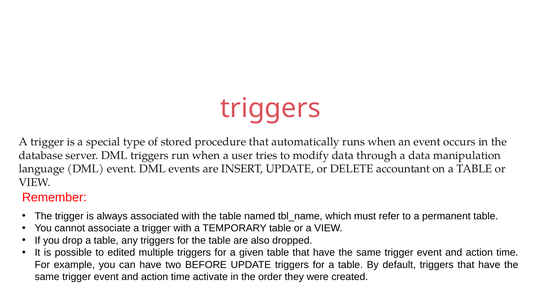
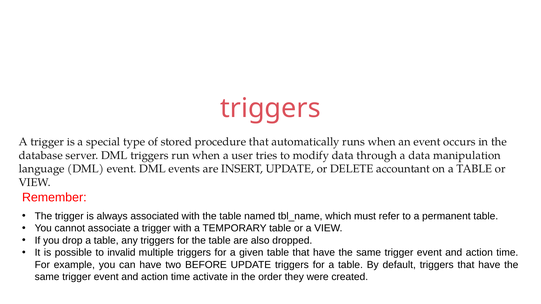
edited: edited -> invalid (121, 253)
